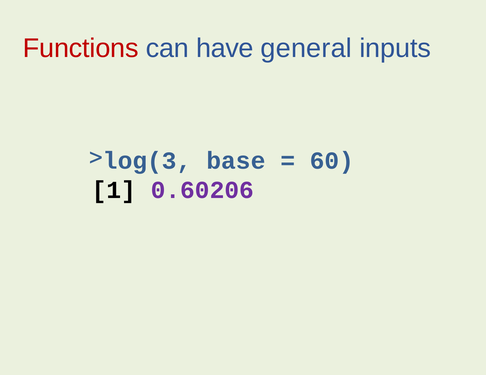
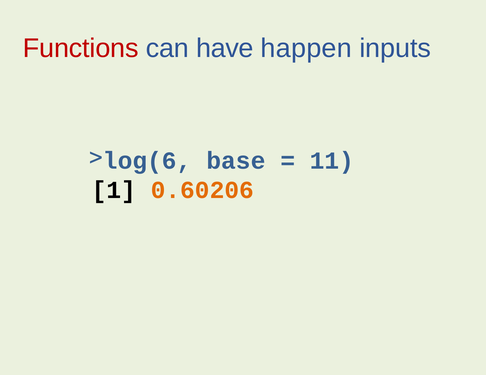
general: general -> happen (306, 48)
log(3: log(3 -> log(6 (147, 161)
60: 60 -> 11 (332, 161)
0.60206 colour: purple -> orange (202, 190)
